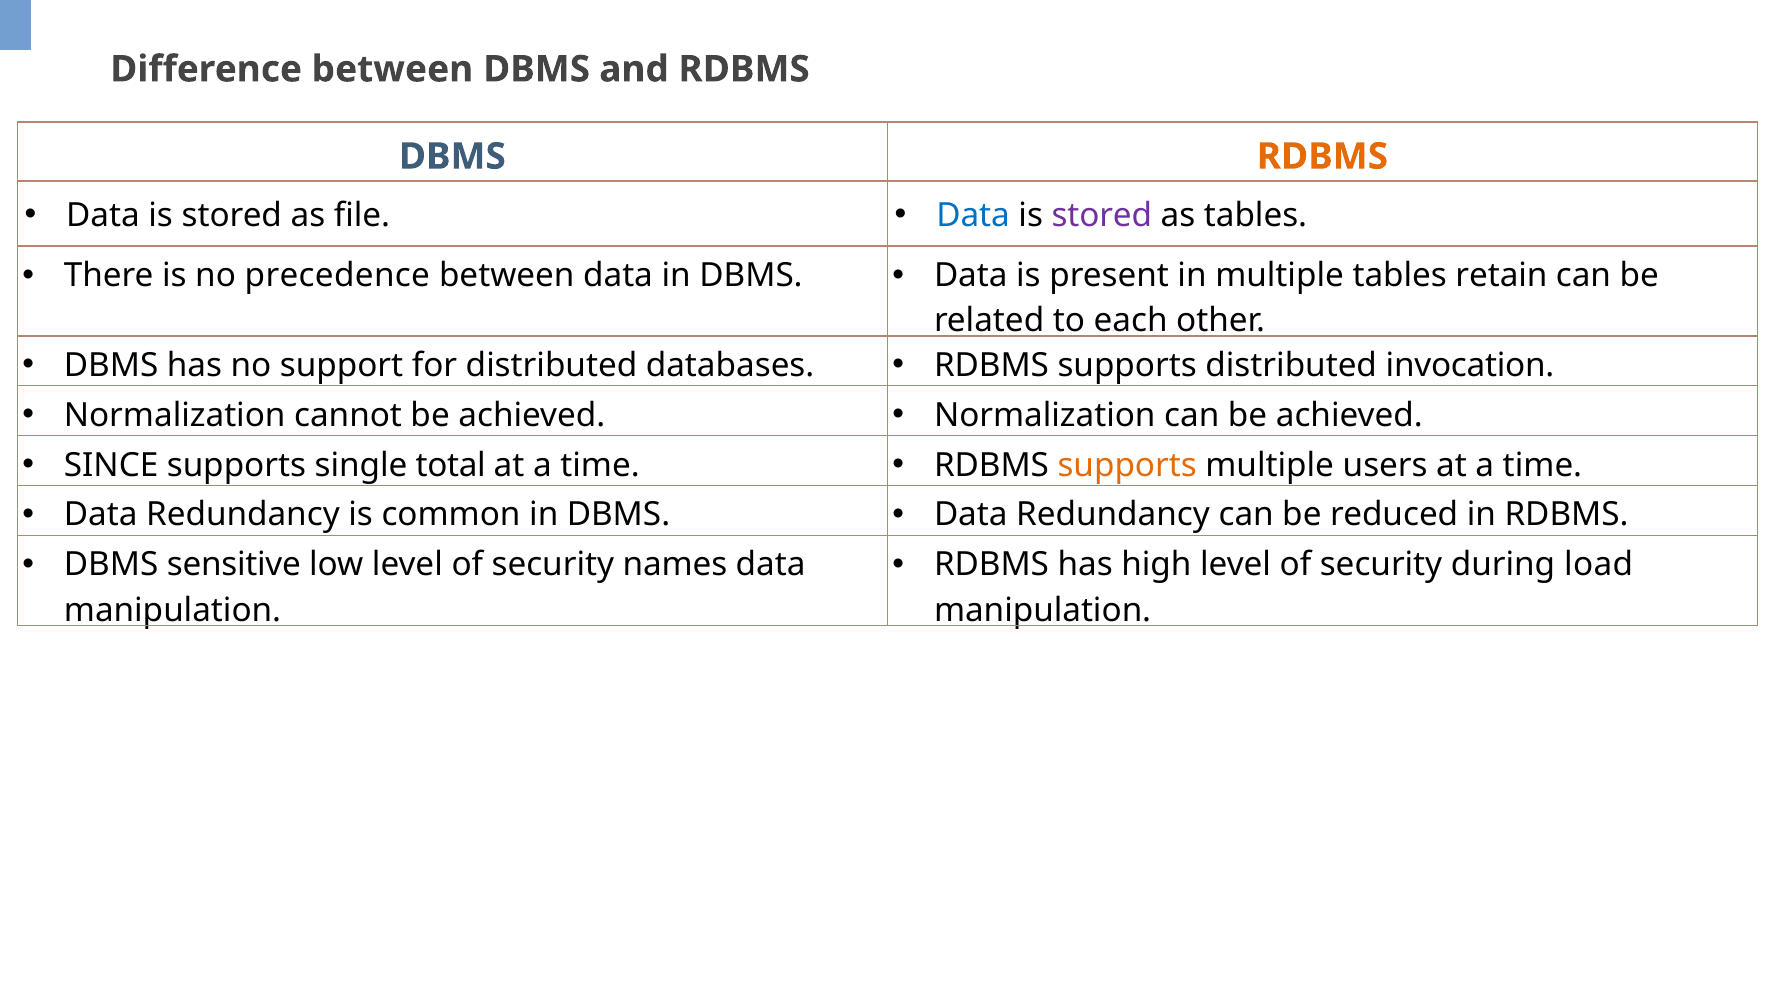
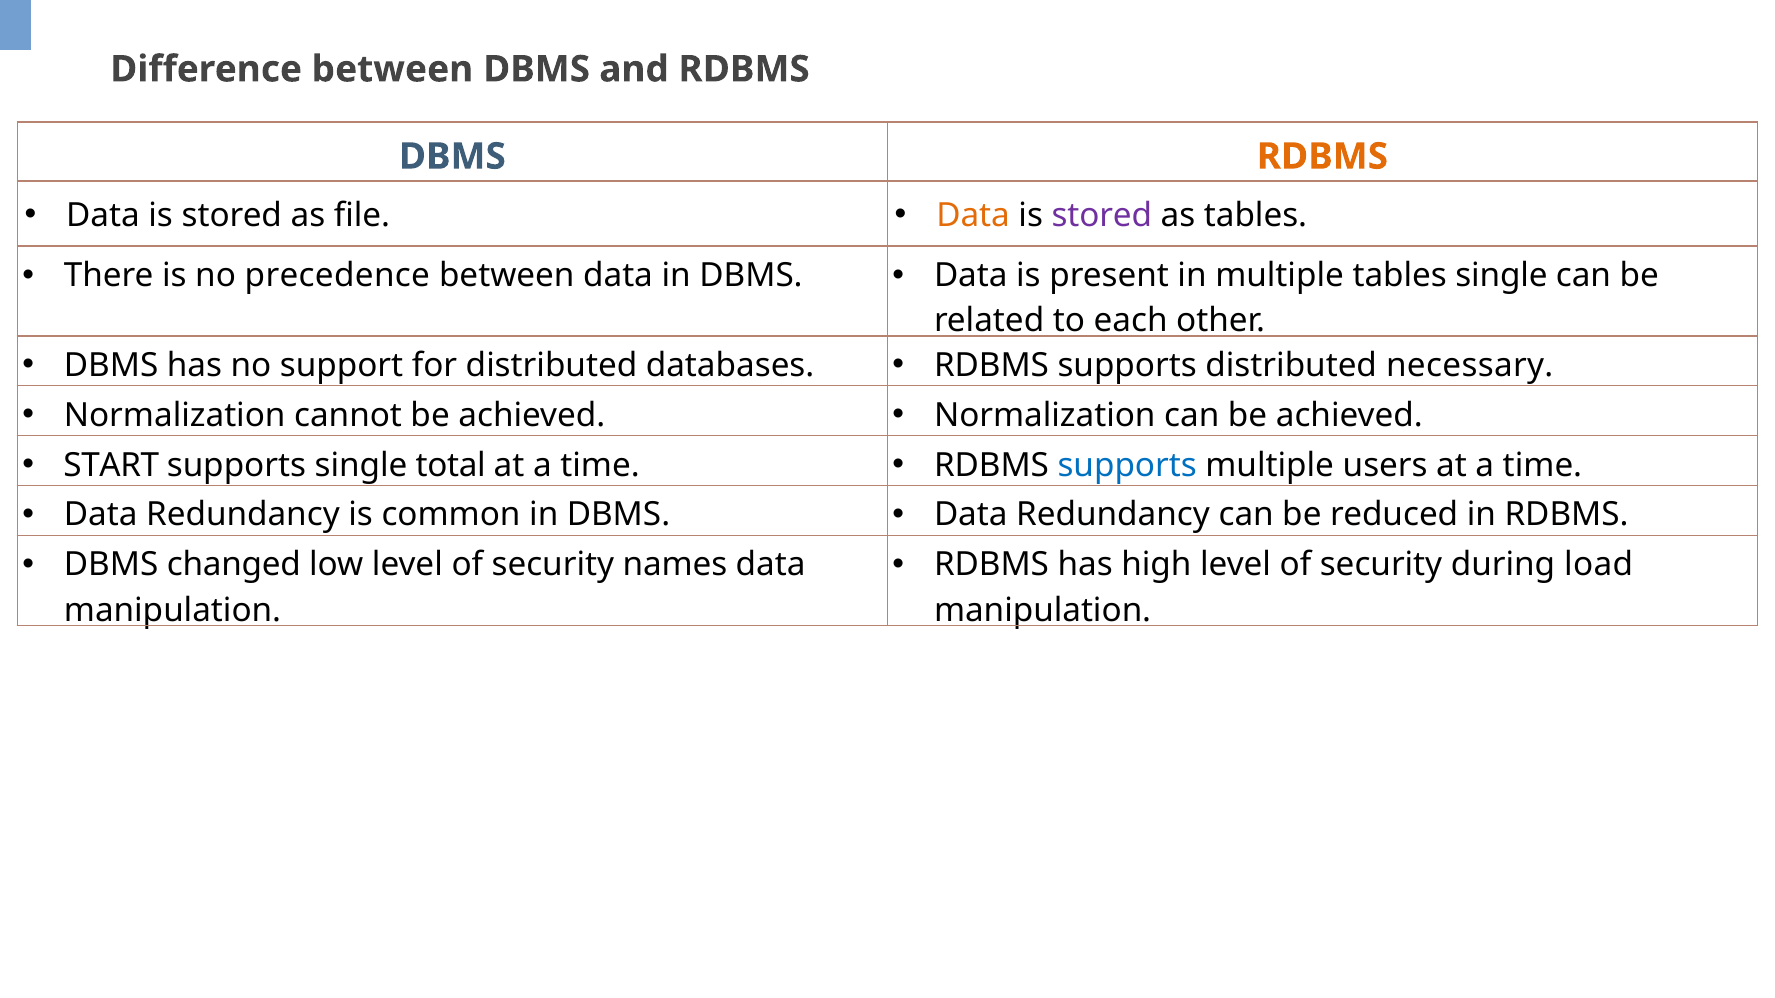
Data colour: blue -> orange (973, 215)
tables retain: retain -> single (1502, 275)
invocation: invocation -> necessary (1470, 365)
SINCE: SINCE -> START (111, 465)
supports colour: orange -> blue (1127, 465)
sensitive: sensitive -> changed (234, 565)
